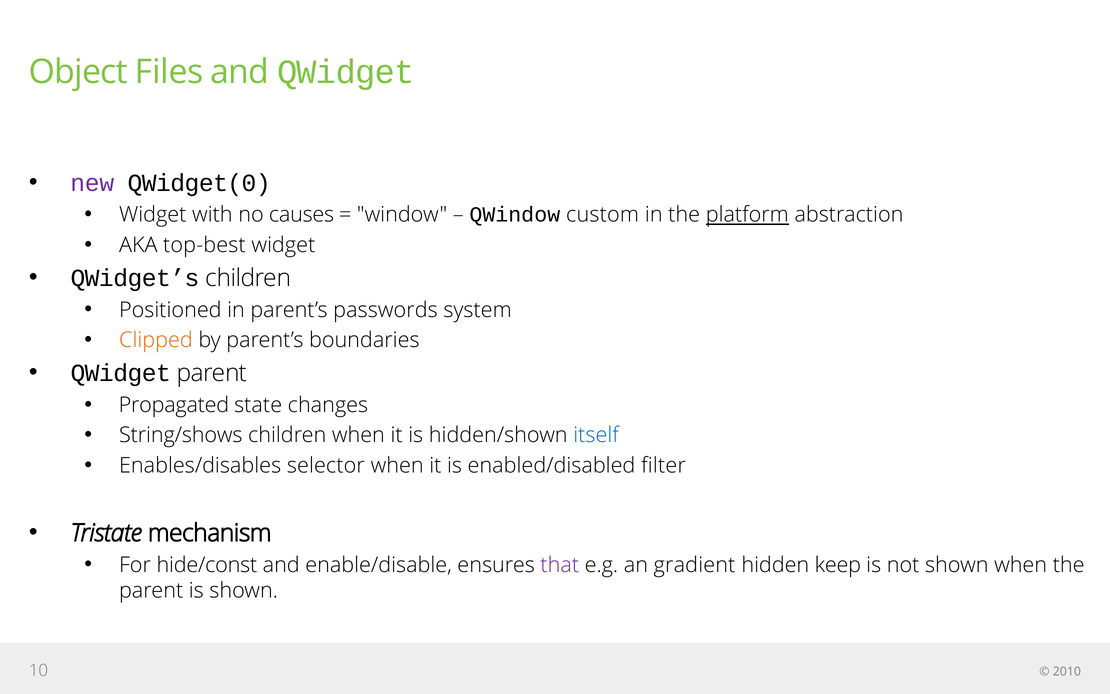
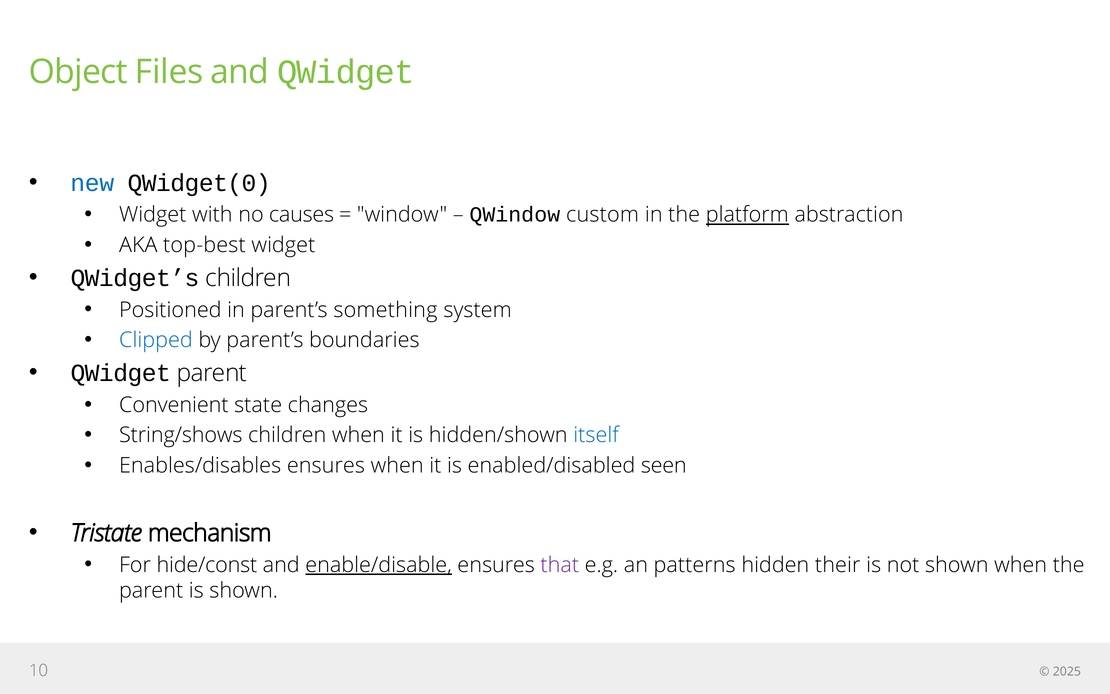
new colour: purple -> blue (92, 183)
passwords: passwords -> something (385, 310)
Clipped colour: orange -> blue (156, 340)
Propagated: Propagated -> Convenient (174, 405)
Enables/disables selector: selector -> ensures (326, 465)
filter: filter -> seen (664, 465)
enable/disable underline: none -> present (379, 565)
gradient: gradient -> patterns (695, 565)
keep: keep -> their (838, 565)
2010: 2010 -> 2025 (1067, 672)
